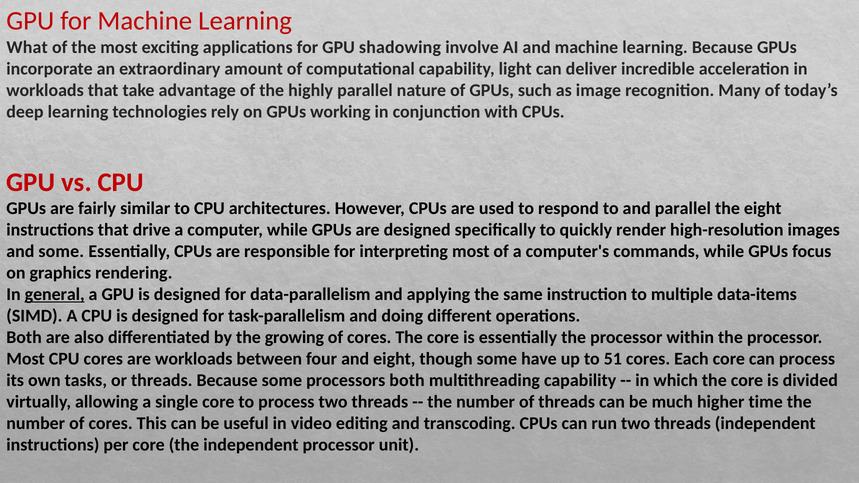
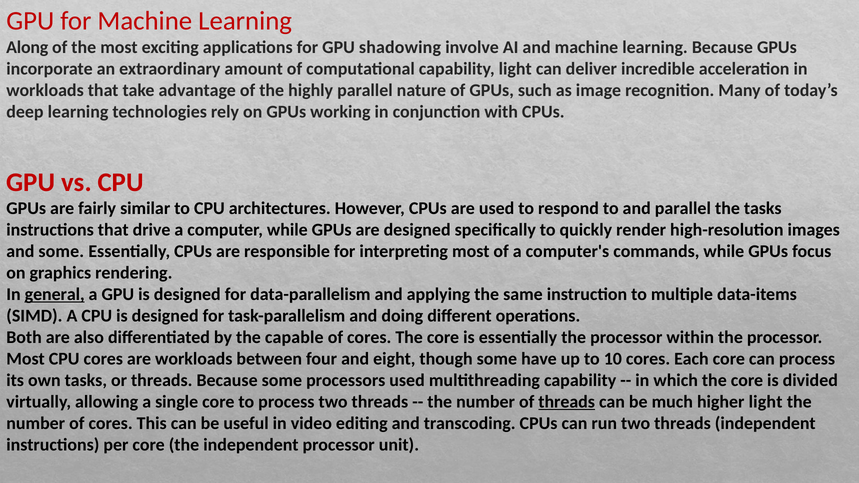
What: What -> Along (27, 47)
the eight: eight -> tasks (763, 208)
growing: growing -> capable (294, 337)
51: 51 -> 10 (613, 359)
processors both: both -> used (407, 380)
threads underline: none -> present (567, 402)
higher time: time -> light (766, 402)
